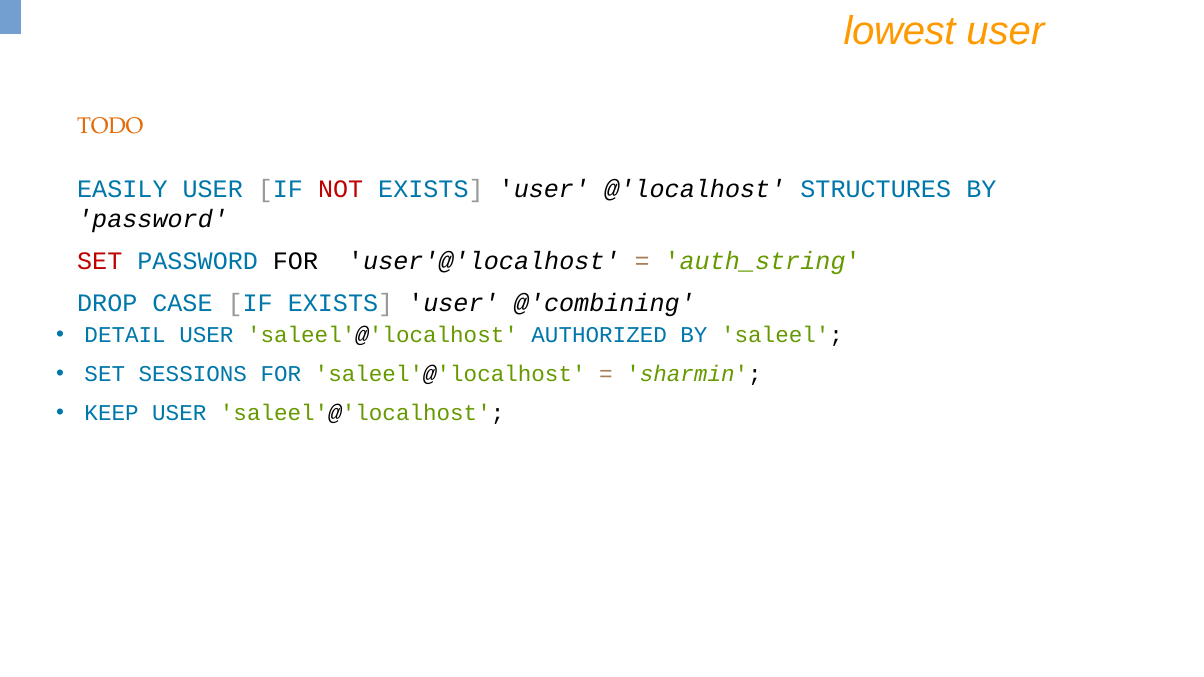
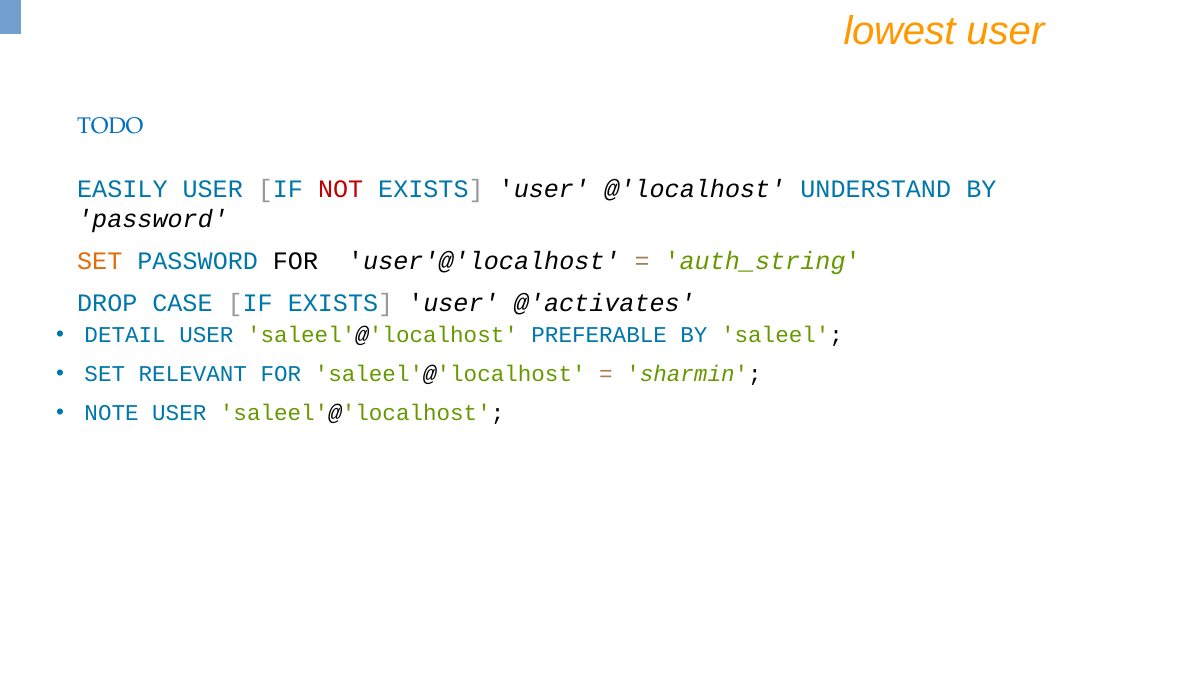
TODO colour: orange -> blue (110, 126)
STRUCTURES: STRUCTURES -> UNDERSTAND (876, 189)
SET colour: red -> orange (100, 261)
@'combining: @'combining -> @'activates (604, 304)
AUTHORIZED: AUTHORIZED -> PREFERABLE (599, 335)
SESSIONS: SESSIONS -> RELEVANT (193, 374)
KEEP: KEEP -> NOTE (112, 413)
